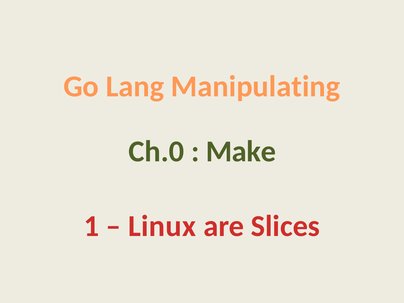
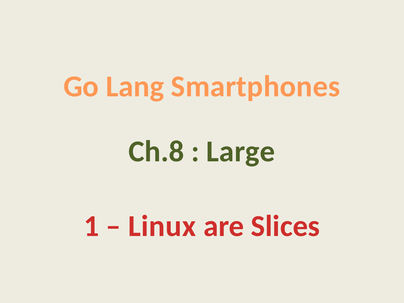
Manipulating: Manipulating -> Smartphones (256, 86)
Ch.0: Ch.0 -> Ch.8 (156, 151)
Make: Make -> Large (241, 151)
